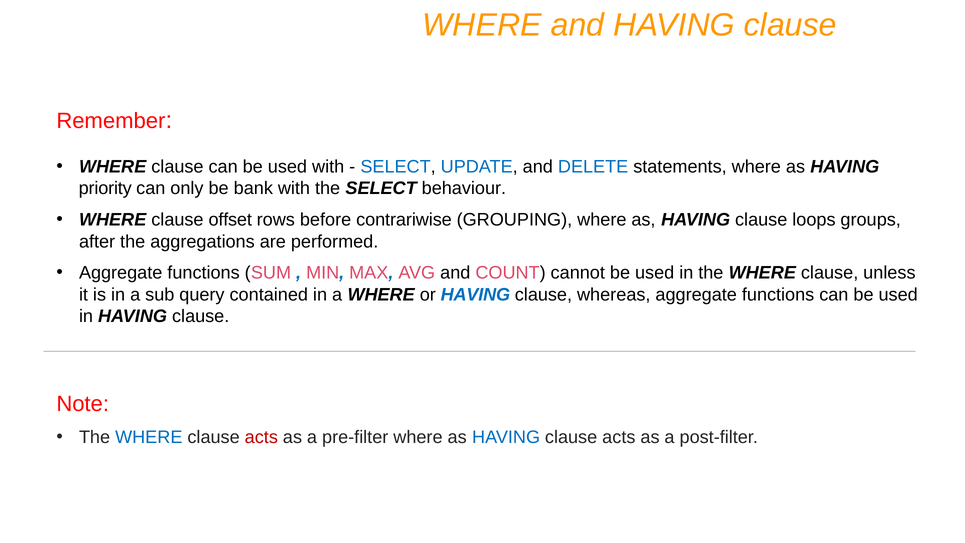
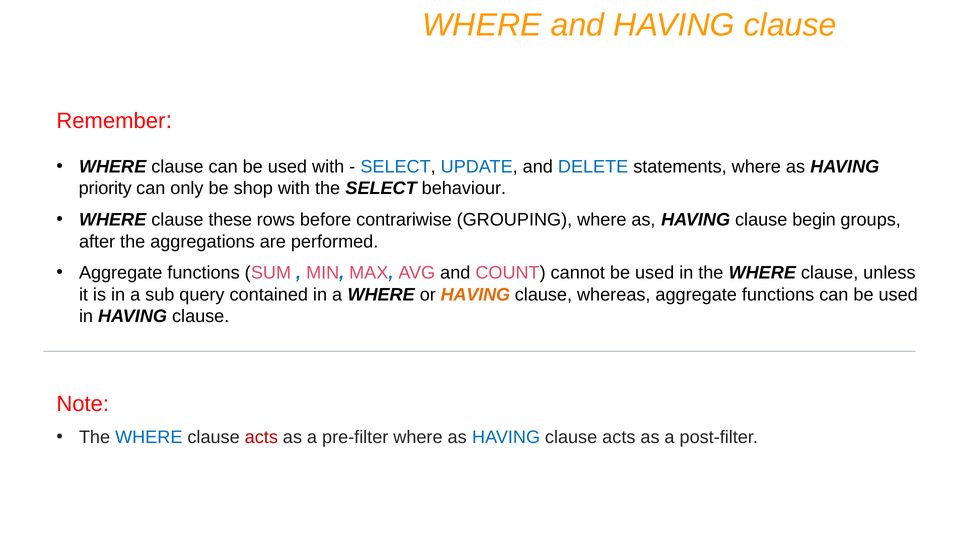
bank: bank -> shop (253, 188)
offset: offset -> these (230, 220)
loops: loops -> begin (814, 220)
HAVING colour: blue -> orange (475, 295)
